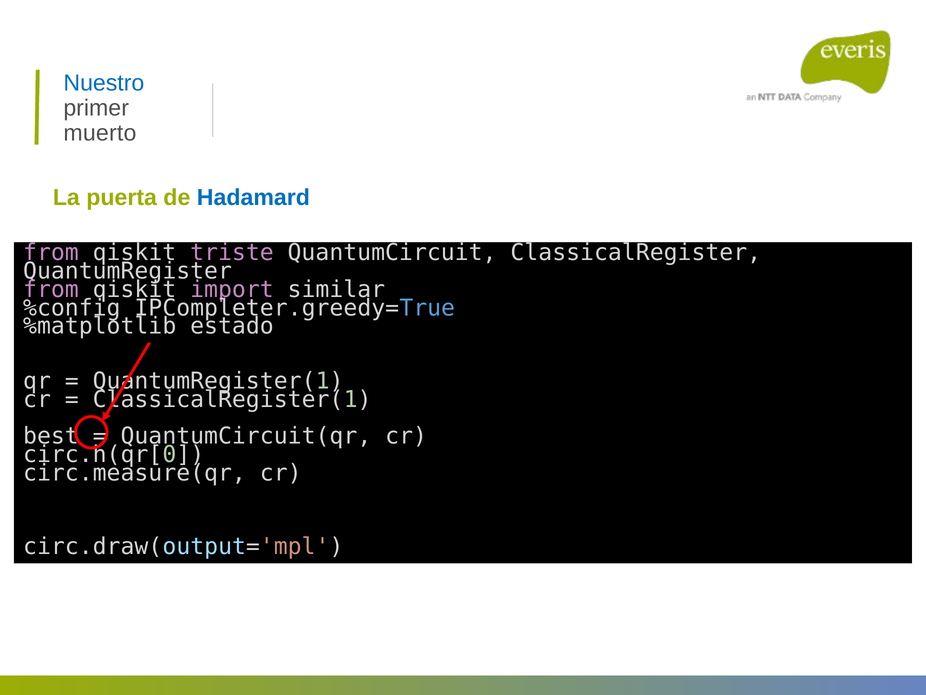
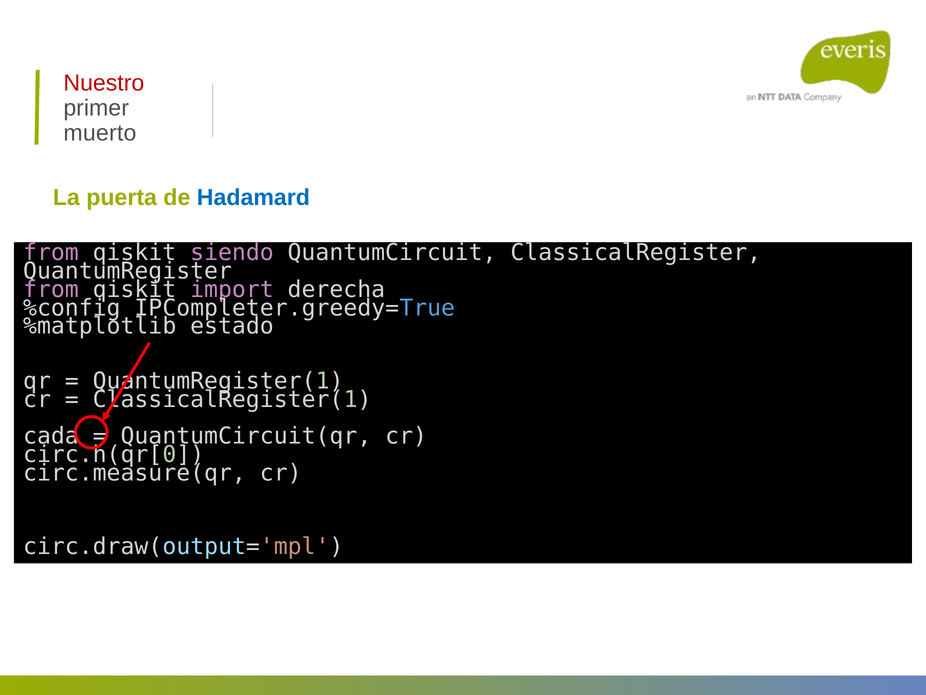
Nuestro colour: blue -> red (104, 83)
triste: triste -> siendo (232, 253)
similar: similar -> derecha (336, 289)
best: best -> cada (51, 436)
